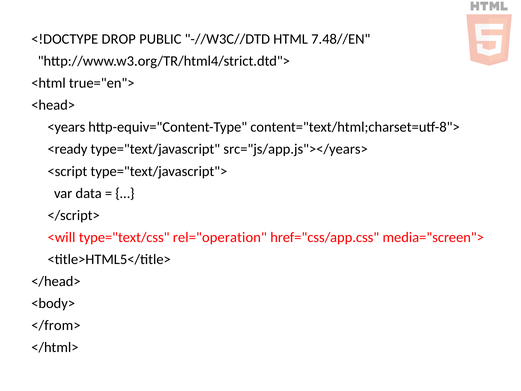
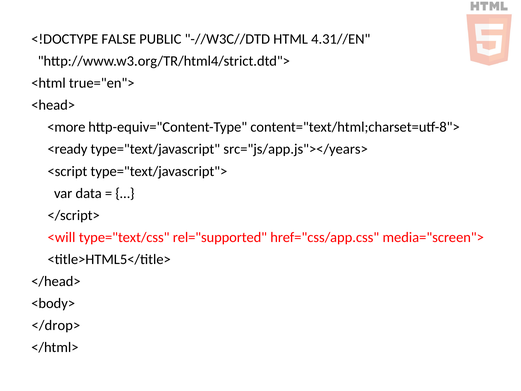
DROP: DROP -> FALSE (119, 39)
7.48//EN: 7.48//EN -> 4.31//EN (341, 39)
<years: <years -> <more (66, 127)
rel="operation: rel="operation -> rel="supported (220, 237)
</from>: </from> -> </drop> (56, 325)
